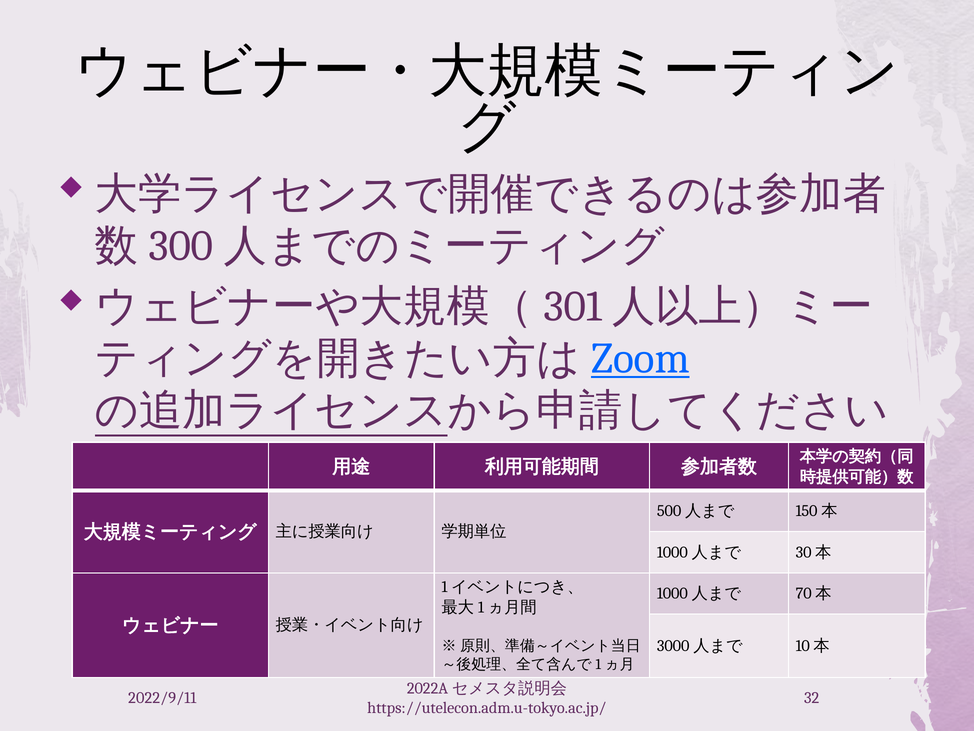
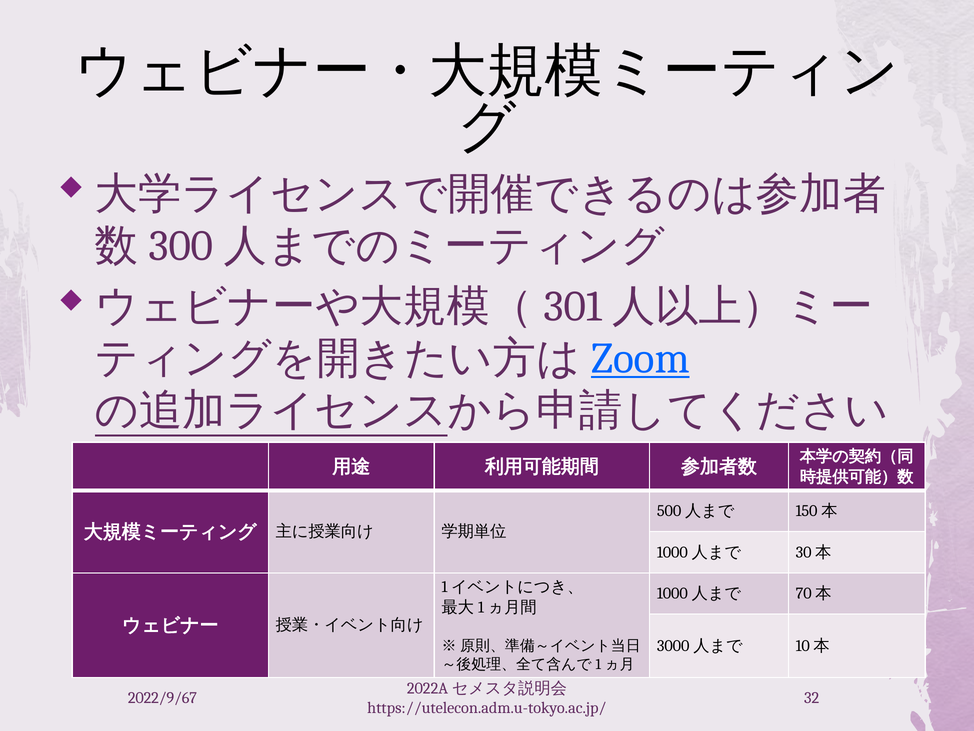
2022/9/11: 2022/9/11 -> 2022/9/67 (162, 698)
